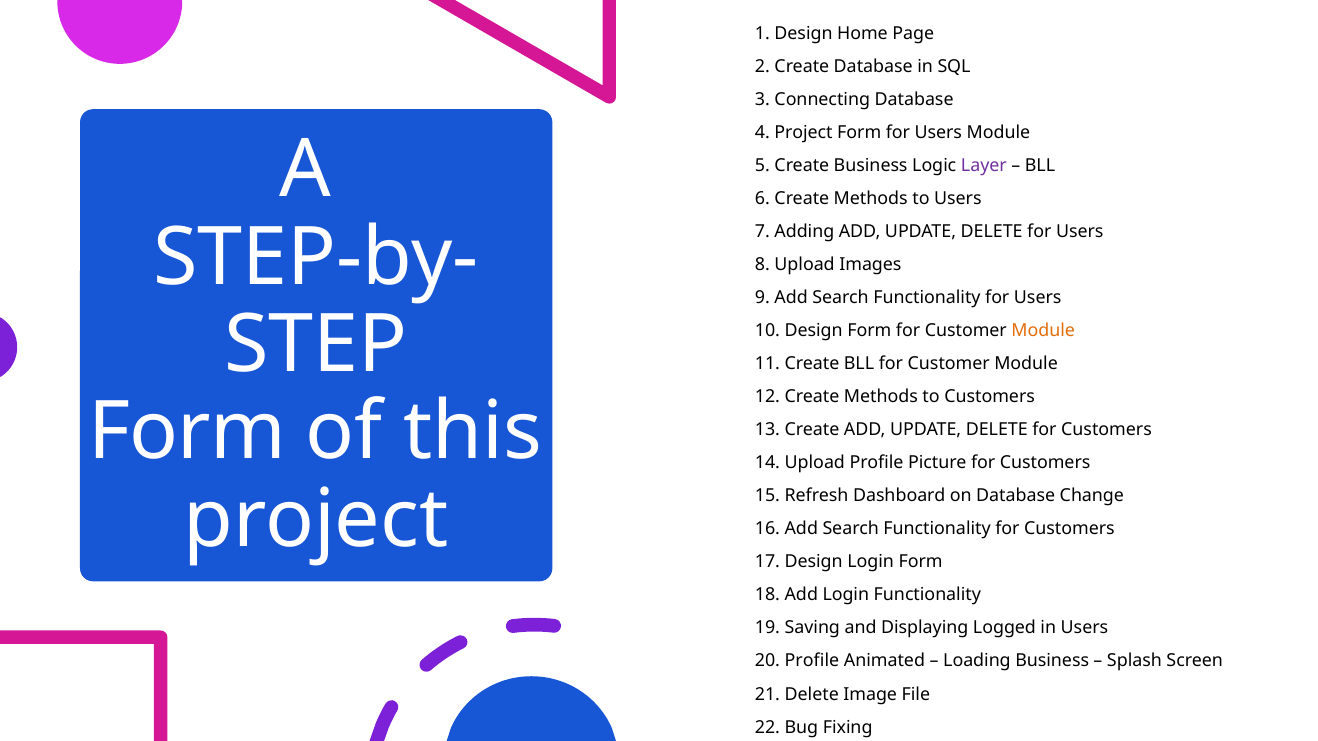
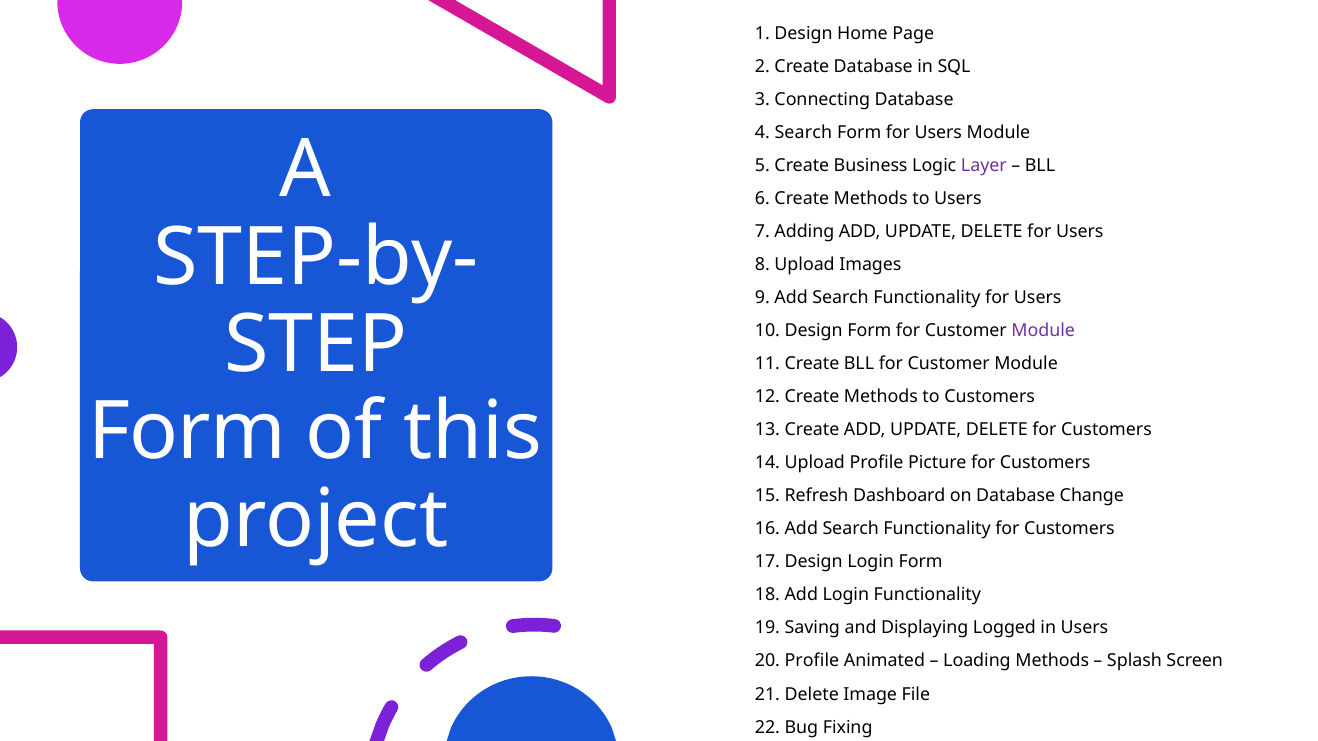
4 Project: Project -> Search (803, 133)
Module colour: orange -> purple (1043, 331)
Loading Business: Business -> Methods (1052, 661)
